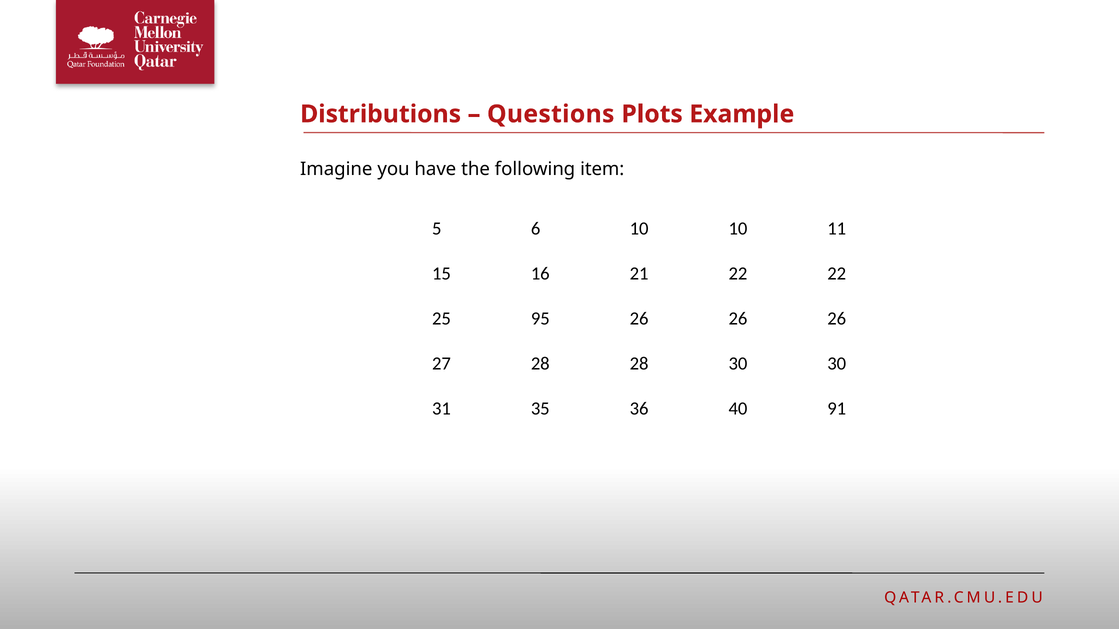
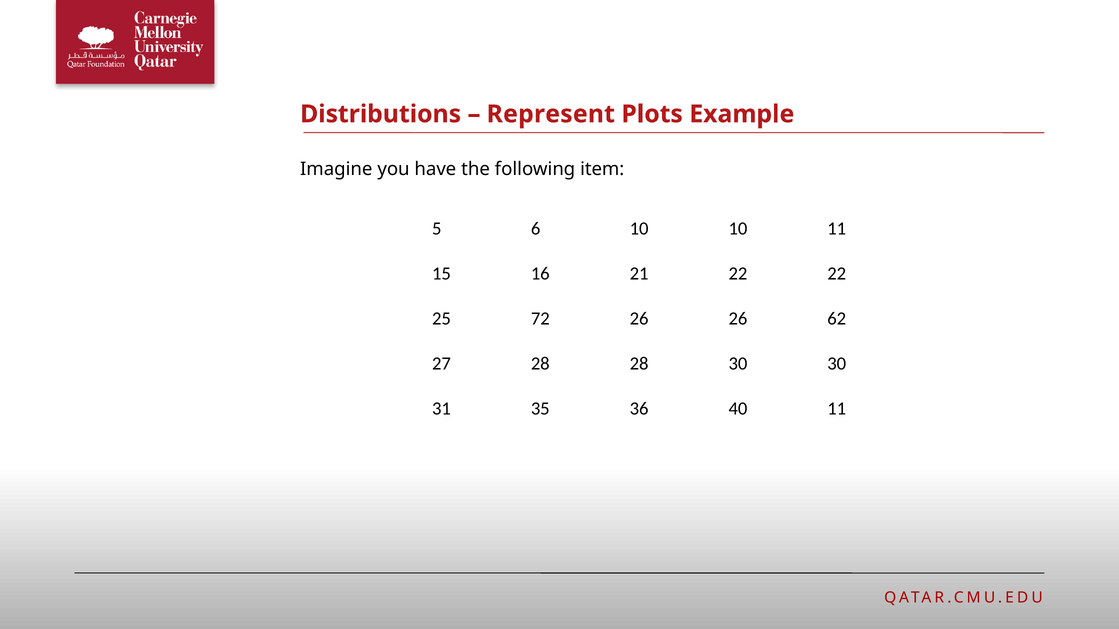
Questions: Questions -> Represent (551, 114)
95: 95 -> 72 (540, 319)
26 26 26: 26 -> 62 (837, 319)
40 91: 91 -> 11 (837, 409)
